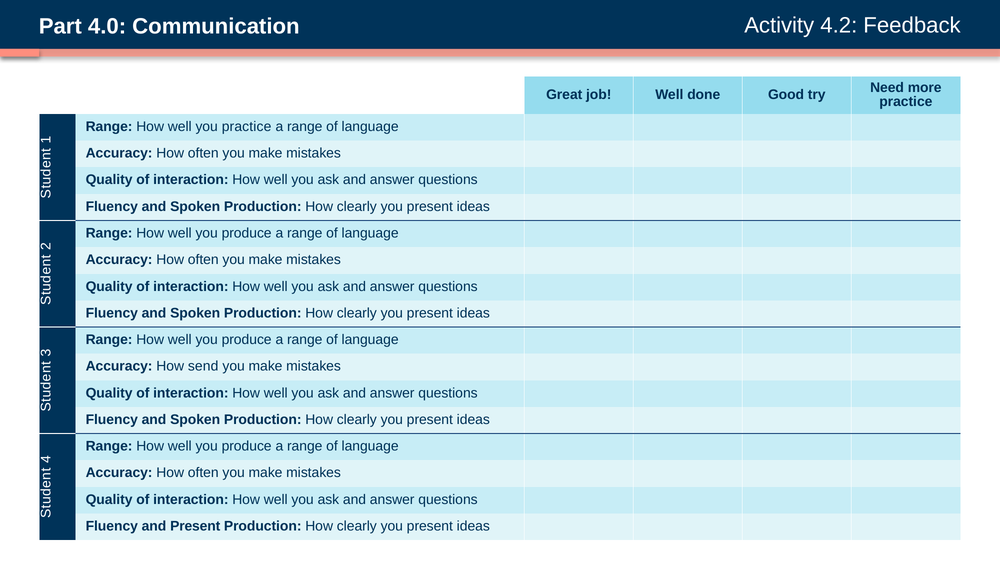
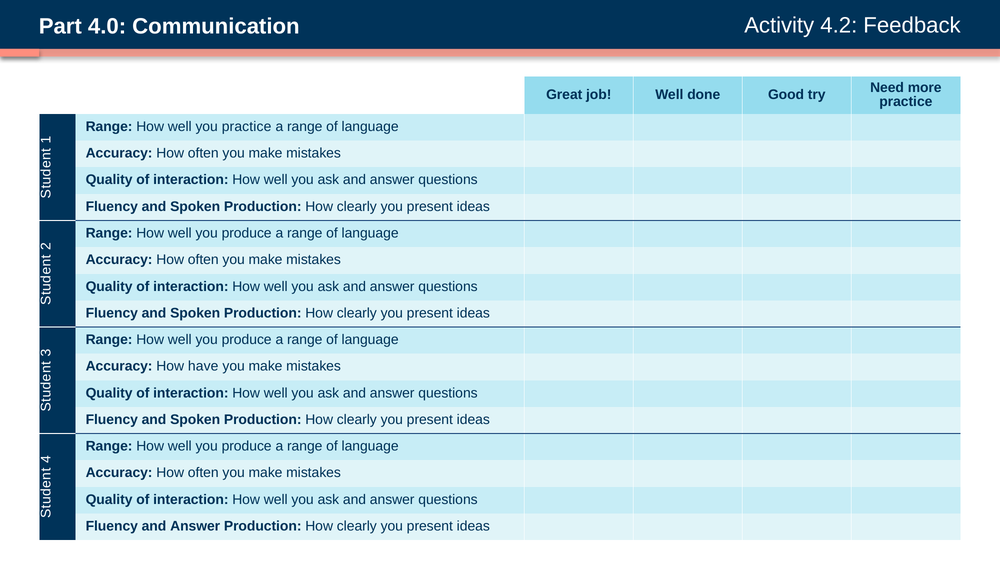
send: send -> have (203, 366)
Fluency and Present: Present -> Answer (195, 526)
